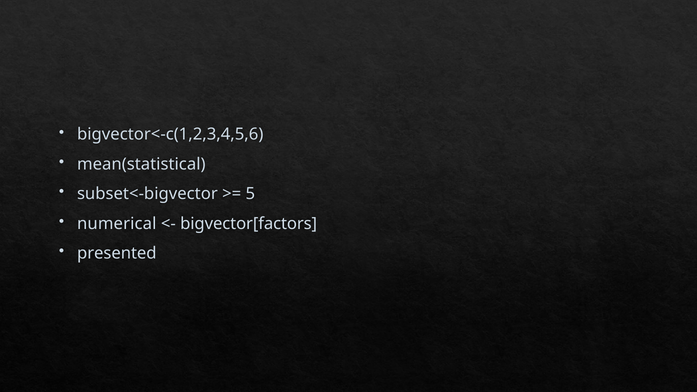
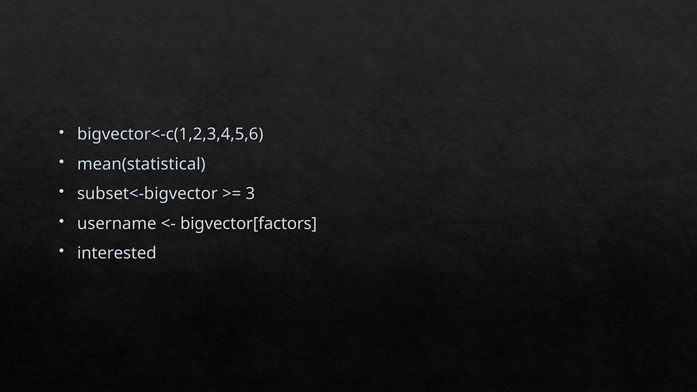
5: 5 -> 3 (250, 194)
numerical: numerical -> username (117, 224)
presented: presented -> interested (117, 253)
